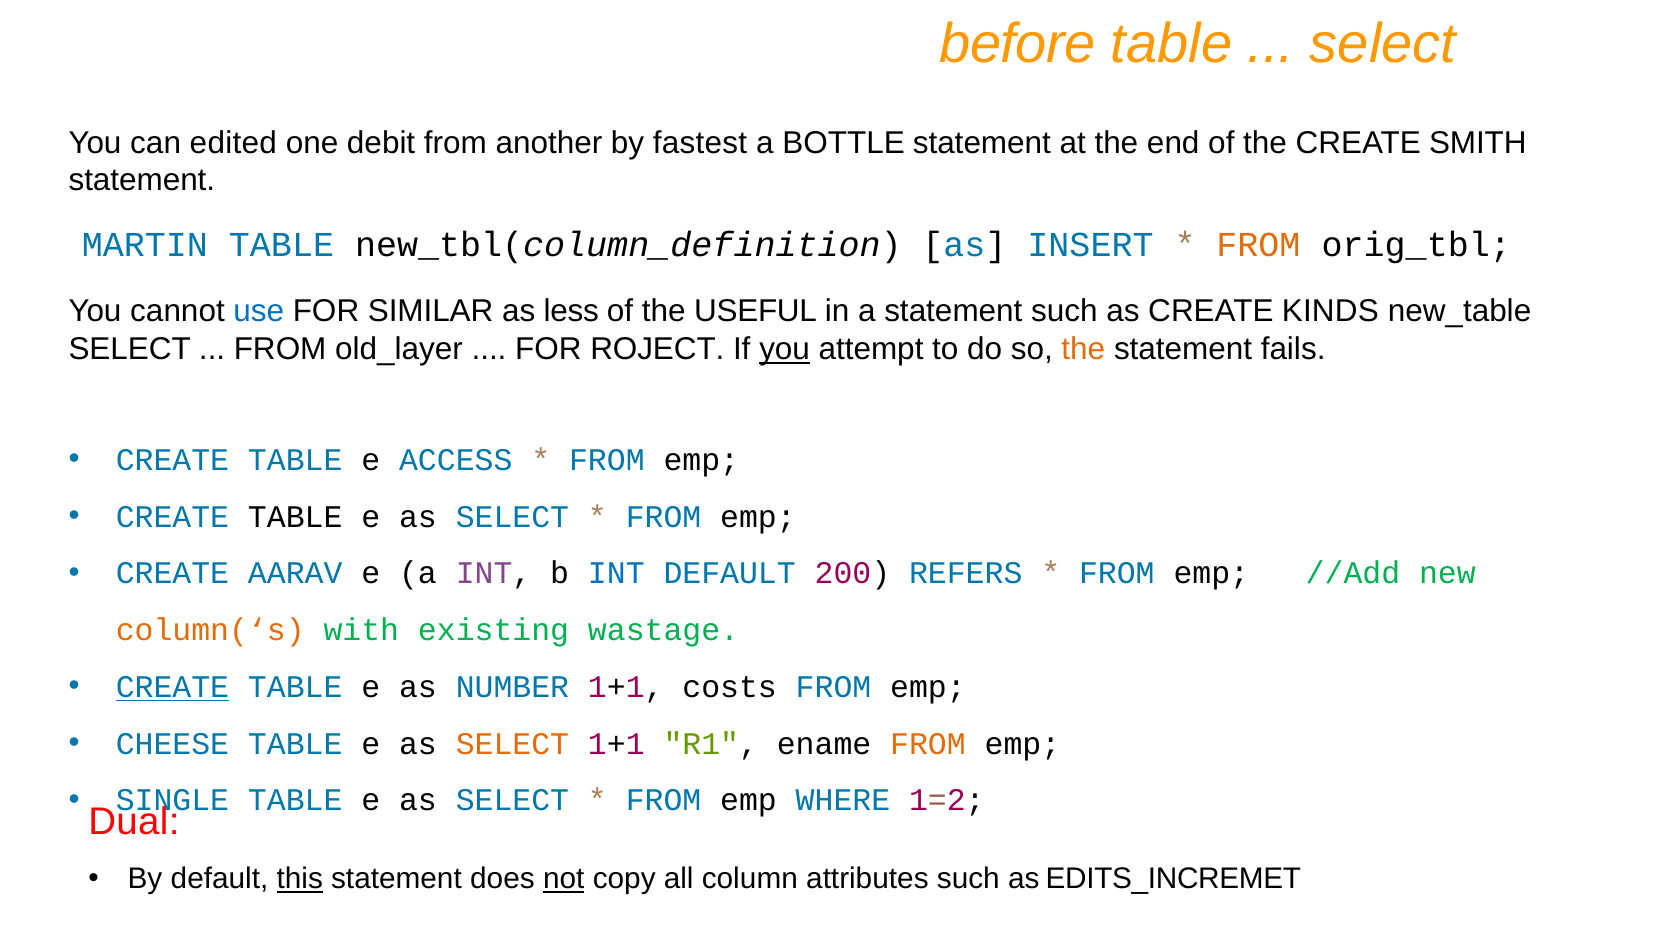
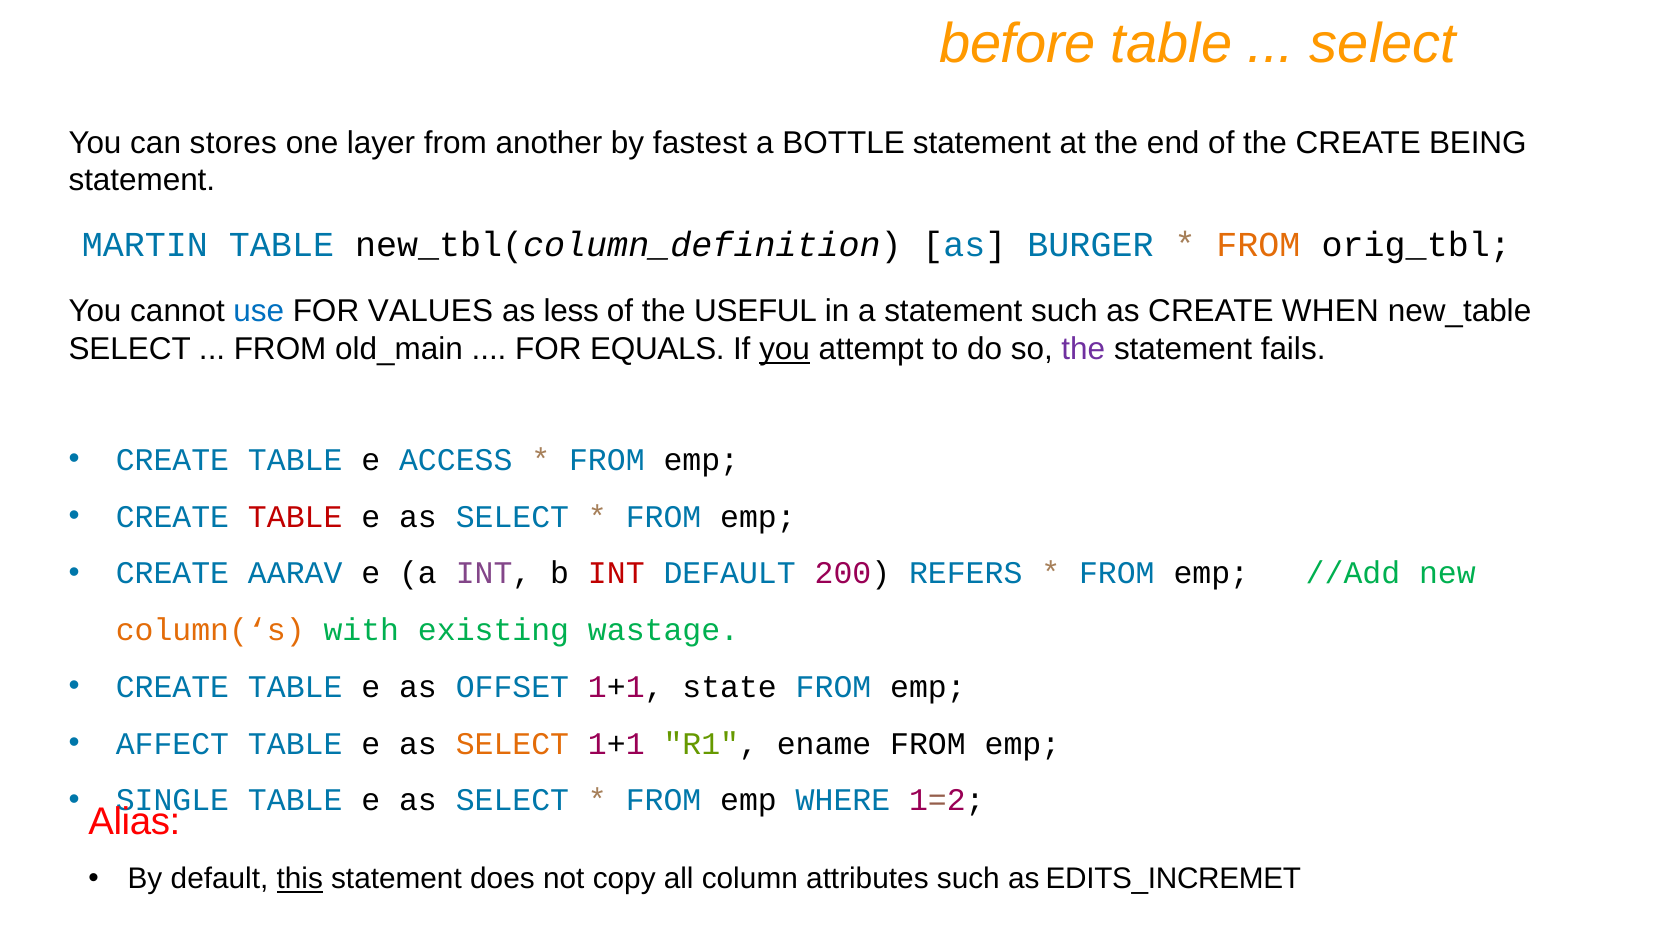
edited: edited -> stores (233, 143)
debit: debit -> layer (381, 143)
SMITH: SMITH -> BEING (1478, 143)
INSERT: INSERT -> BURGER (1090, 245)
SIMILAR: SIMILAR -> VALUES (430, 311)
KINDS: KINDS -> WHEN (1330, 311)
old_layer: old_layer -> old_main (399, 349)
ROJECT: ROJECT -> EQUALS (657, 349)
the colour: orange -> purple (1083, 349)
TABLE colour: black -> red (295, 517)
INT colour: blue -> red (616, 573)
CREATE underline: present -> none (172, 687)
NUMBER: NUMBER -> OFFSET (512, 687)
costs: costs -> state (730, 687)
CHEESE: CHEESE -> AFFECT (172, 743)
FROM colour: orange -> black (928, 743)
Dual: Dual -> Alias (134, 822)
not underline: present -> none (564, 879)
